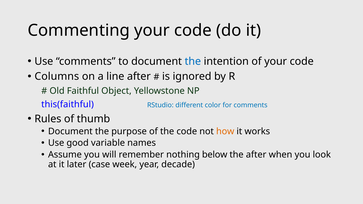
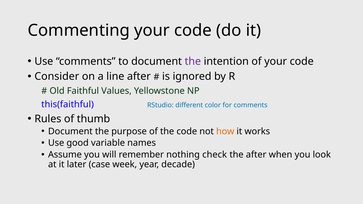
the colour: blue -> purple (193, 61)
Columns: Columns -> Consider (57, 77)
Object: Object -> Values (116, 91)
below: below -> check (215, 155)
